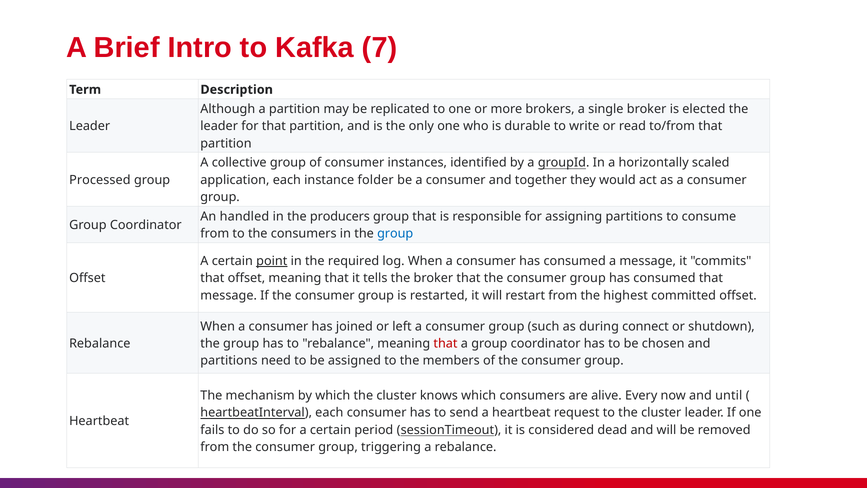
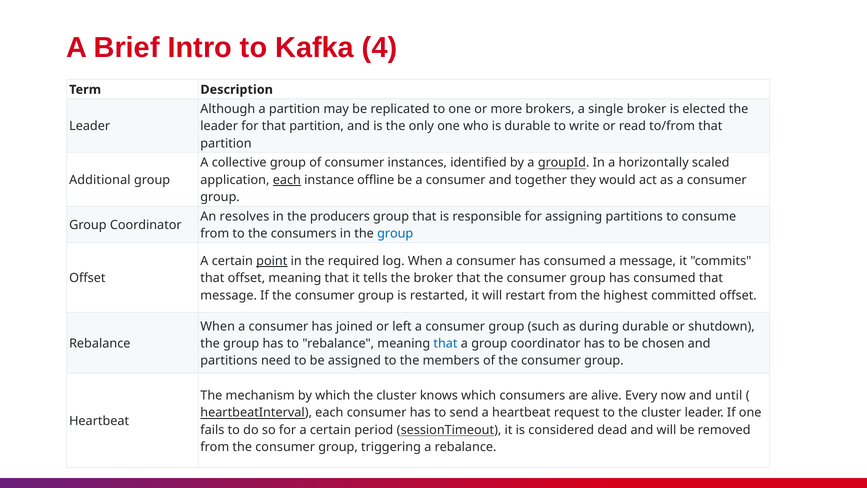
7: 7 -> 4 (380, 48)
Processed: Processed -> Additional (100, 180)
each underline: none -> present (287, 180)
folder: folder -> offline (376, 180)
handled: handled -> resolves (244, 216)
during connect: connect -> durable (645, 326)
that colour: red -> blue (445, 343)
